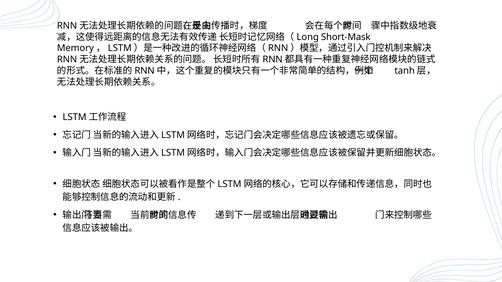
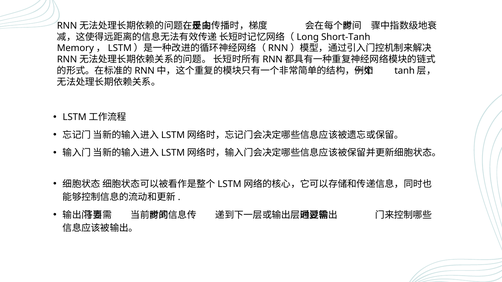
Short-Mask: Short-Mask -> Short-Tanh (346, 37)
